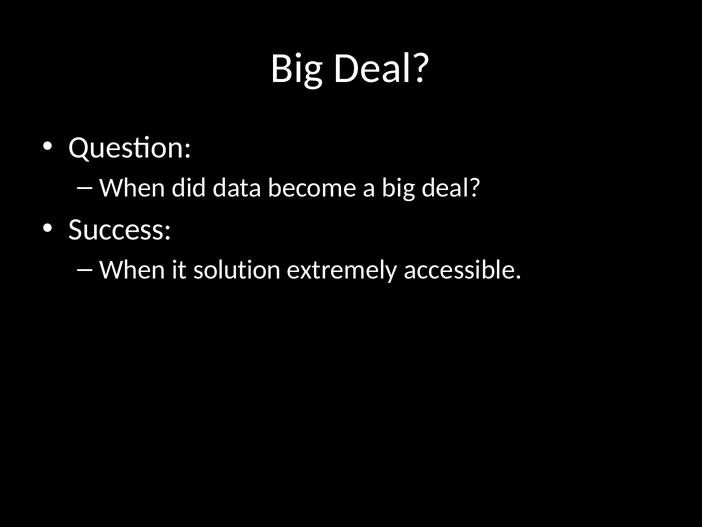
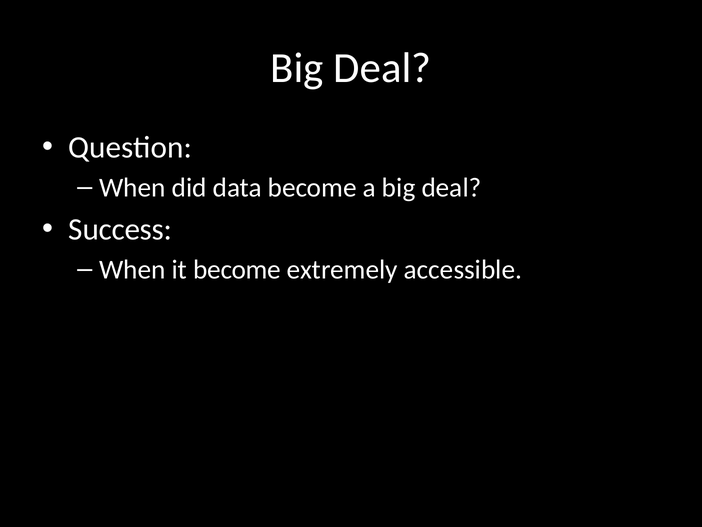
it solution: solution -> become (237, 270)
